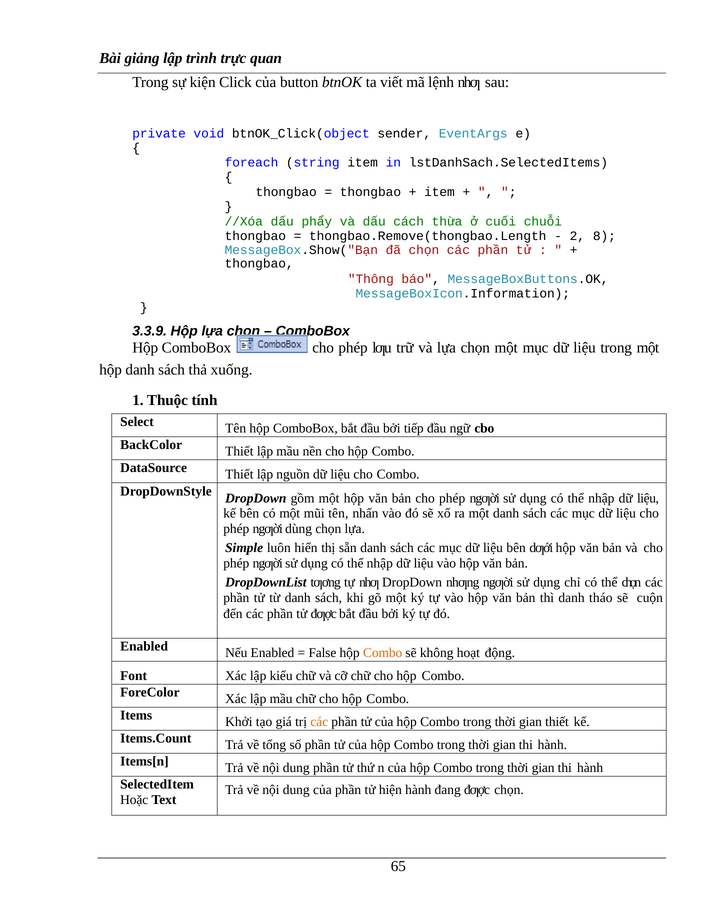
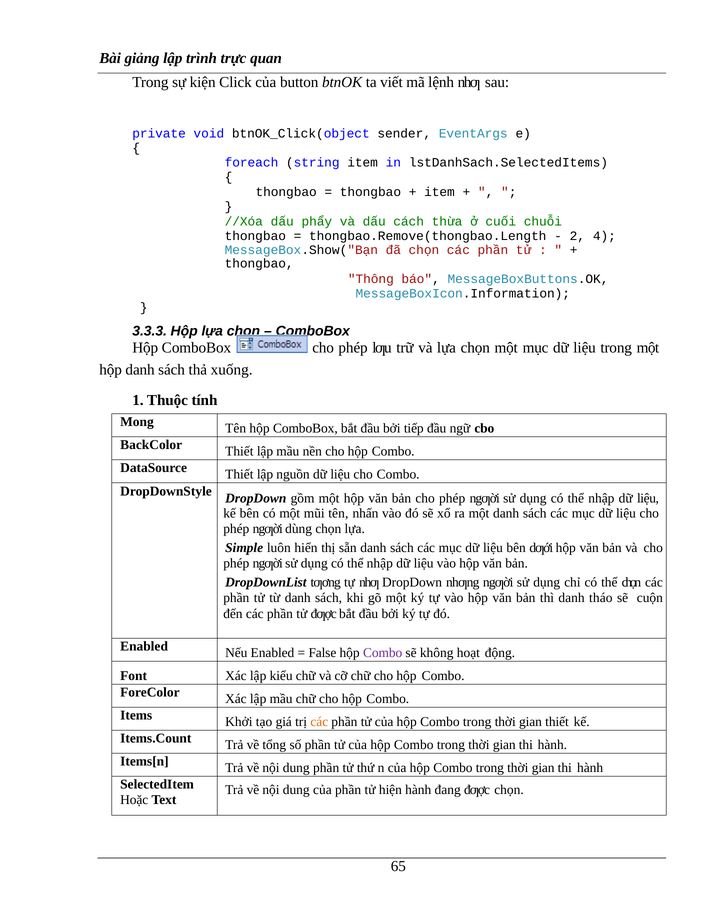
8: 8 -> 4 (604, 236)
3.3.9: 3.3.9 -> 3.3.3 (150, 331)
Select: Select -> Mong (137, 422)
Combo colour: orange -> purple (383, 653)
